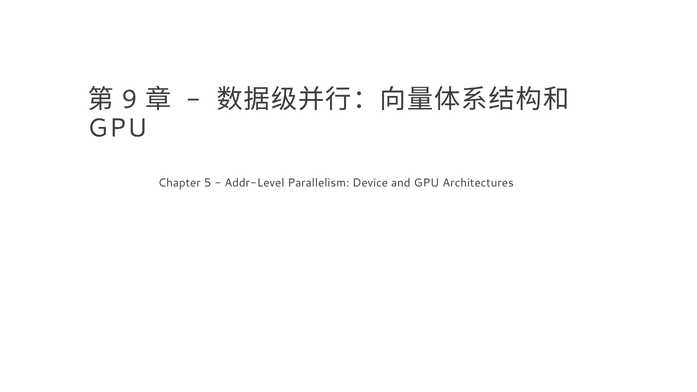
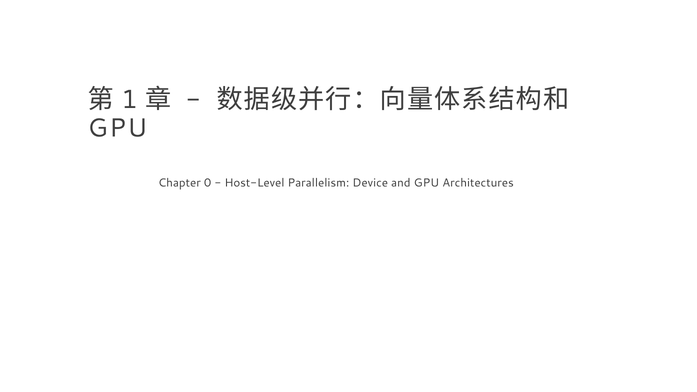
9: 9 -> 1 (130, 100)
5: 5 -> 0 (208, 183)
Addr-Level: Addr-Level -> Host-Level (254, 183)
